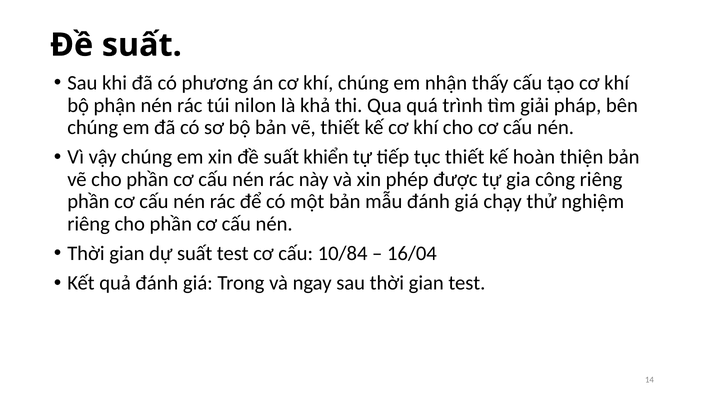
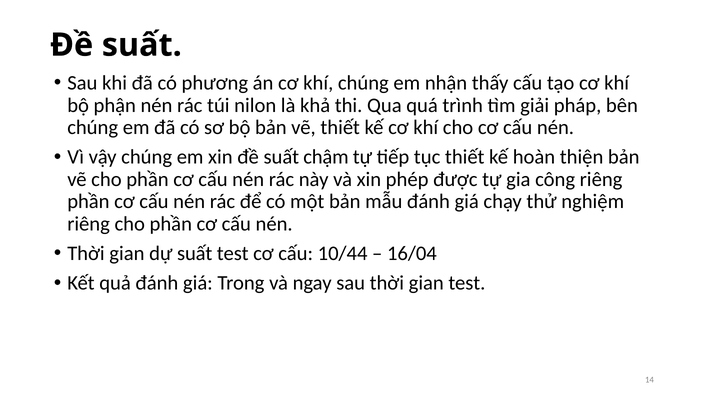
khiển: khiển -> chậm (326, 157)
10/84: 10/84 -> 10/44 (343, 254)
